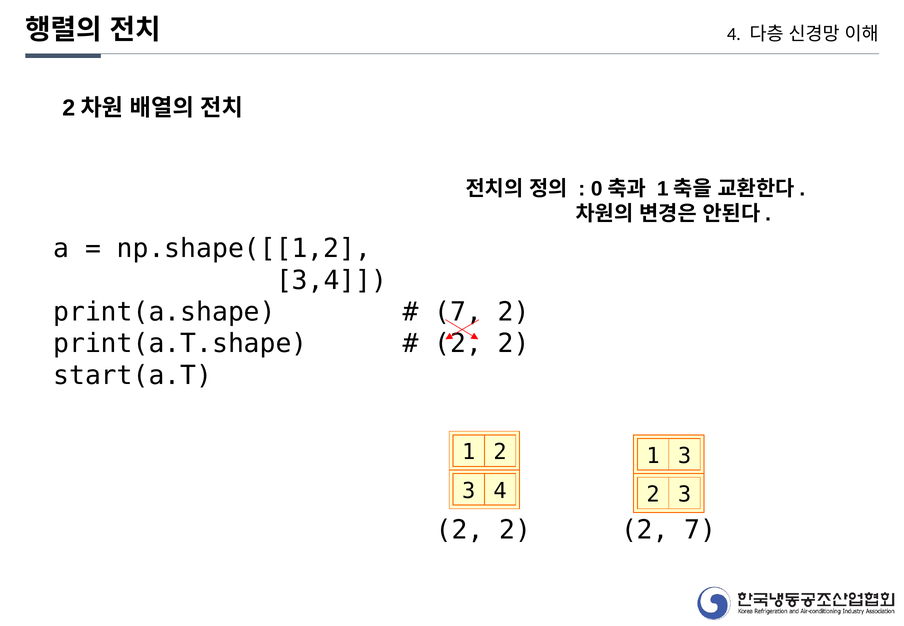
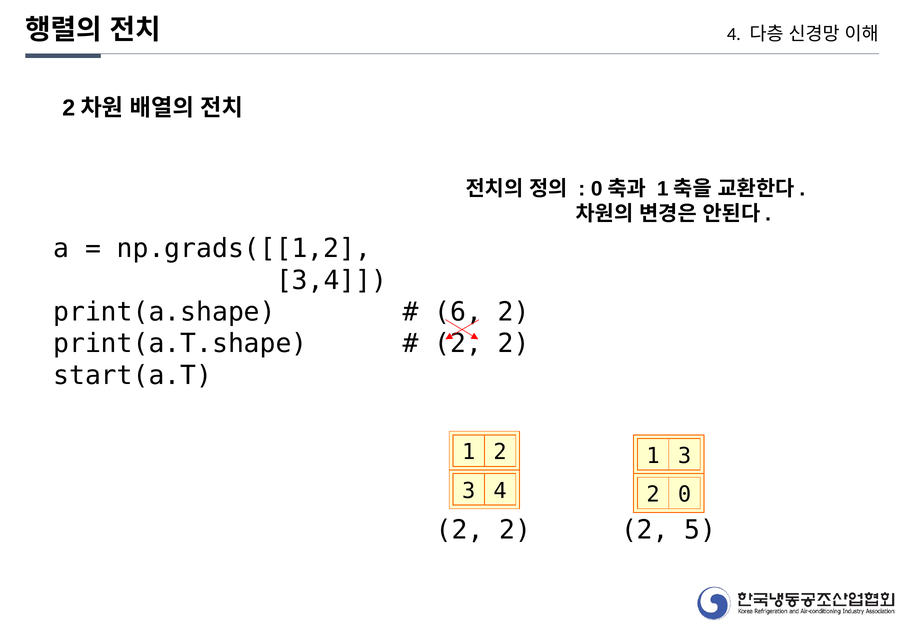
np.shape([[1,2: np.shape([[1,2 -> np.grads([[1,2 (244, 249)
7: 7 -> 6 (458, 312)
3: 3 -> 0 (685, 494)
2 7: 7 -> 5 (700, 530)
